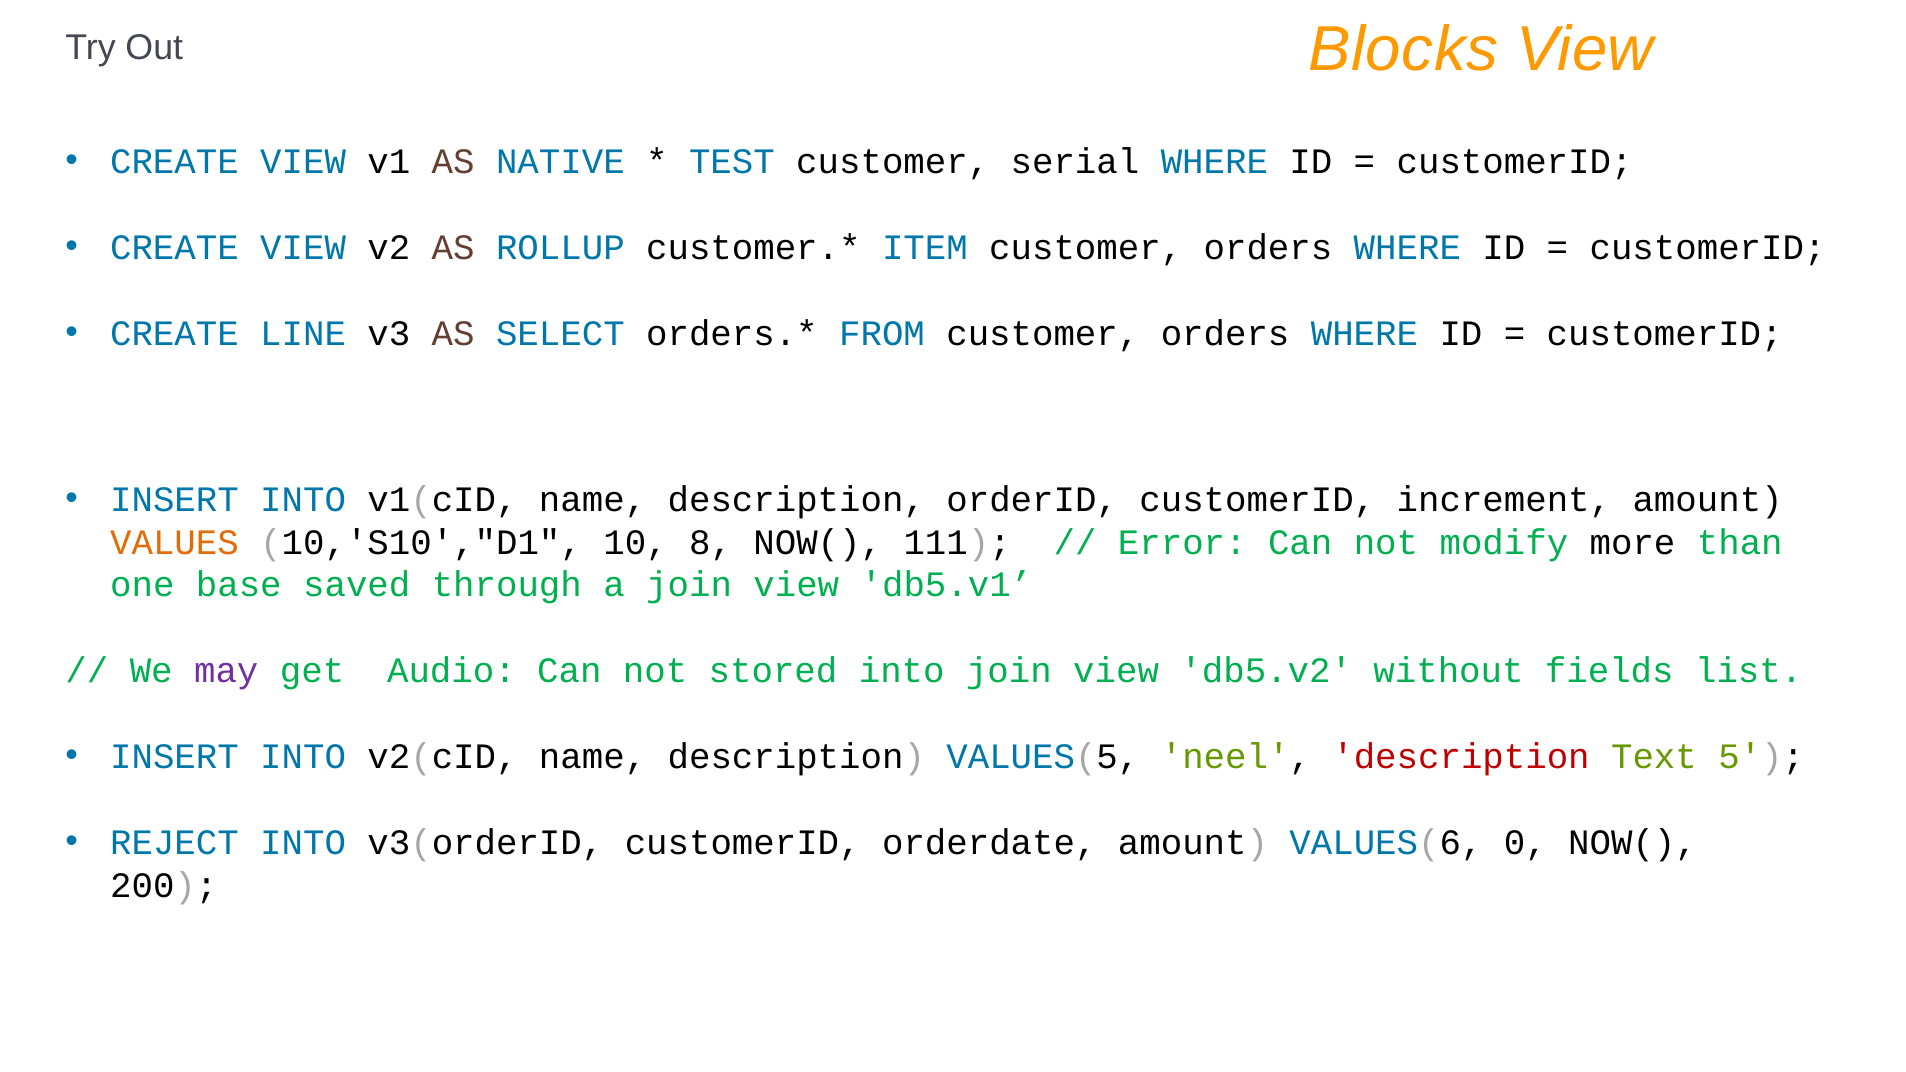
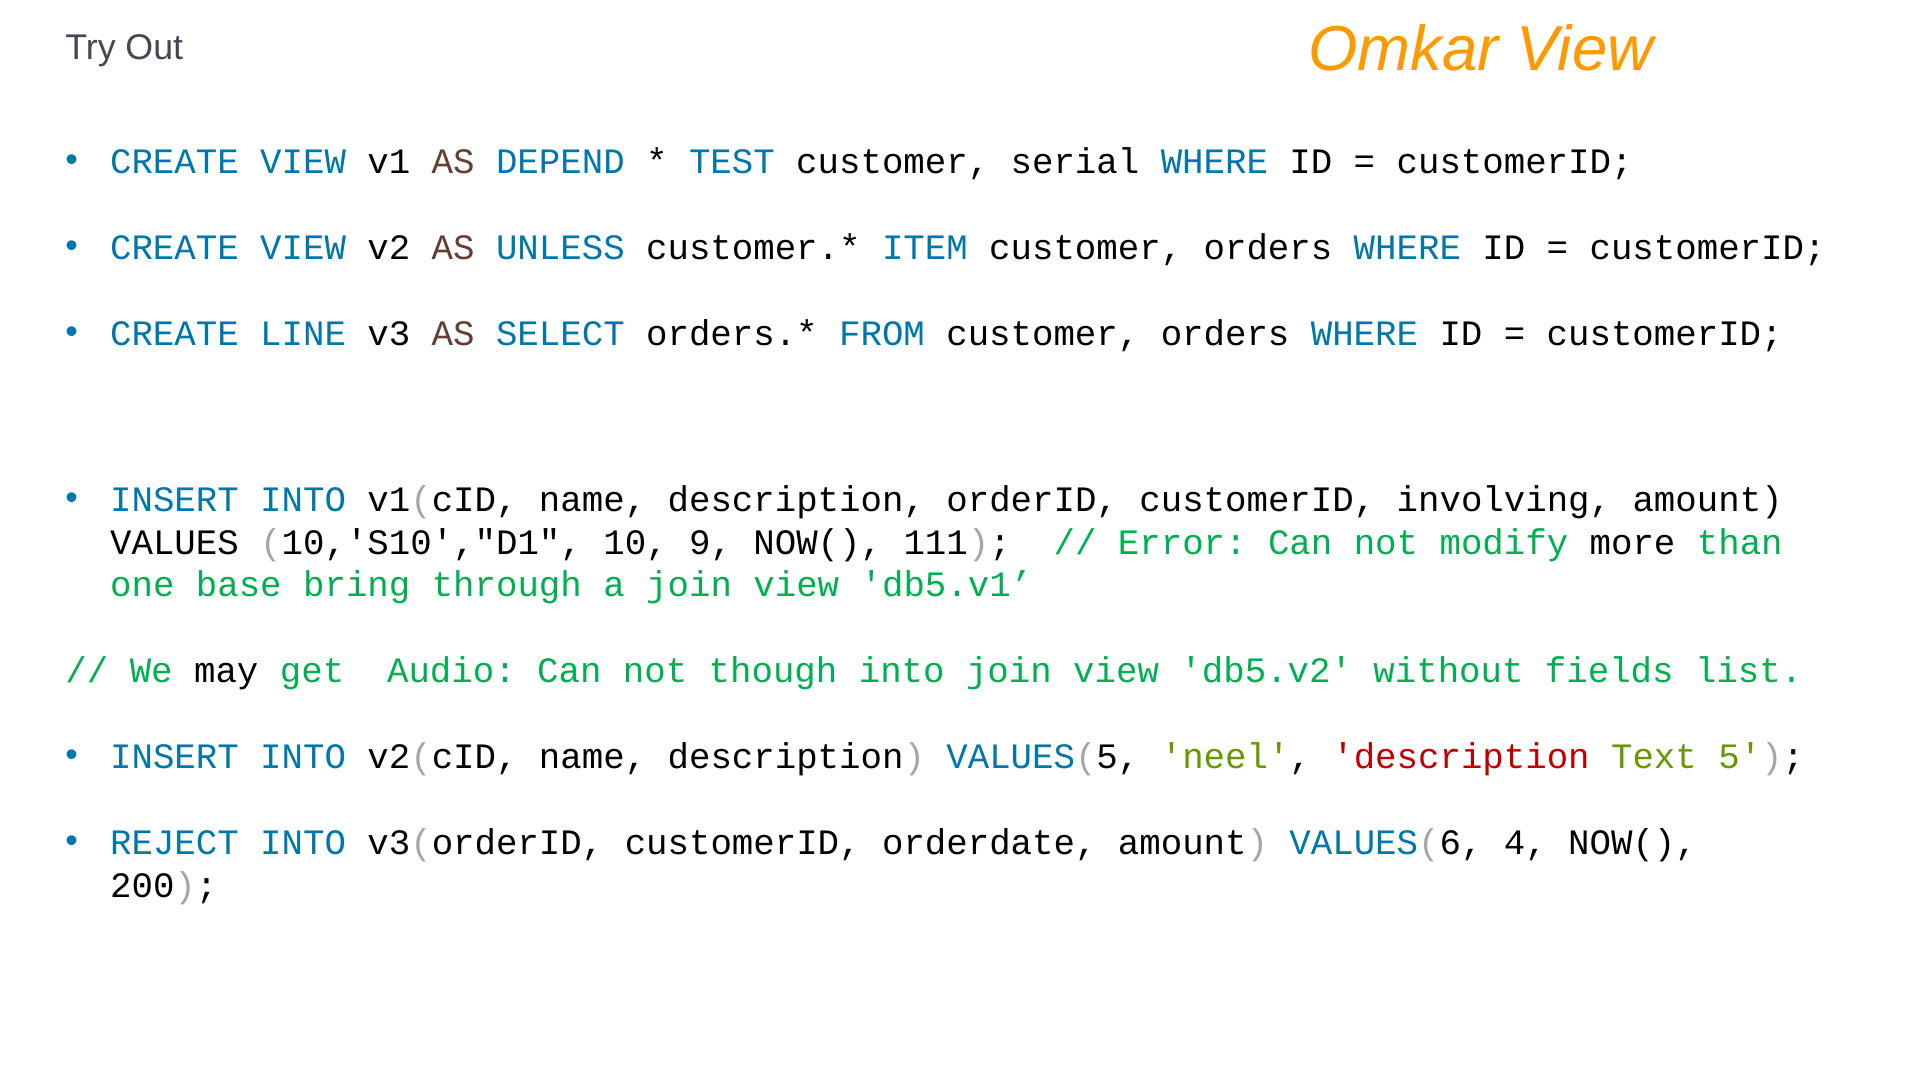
Blocks: Blocks -> Omkar (1404, 50)
NATIVE: NATIVE -> DEPEND (560, 162)
ROLLUP: ROLLUP -> UNLESS (560, 247)
increment: increment -> involving (1504, 499)
VALUES colour: orange -> black (174, 542)
8: 8 -> 9 (711, 542)
saved: saved -> bring (357, 585)
may colour: purple -> black (226, 671)
stored: stored -> though (773, 671)
0: 0 -> 4 (1525, 843)
